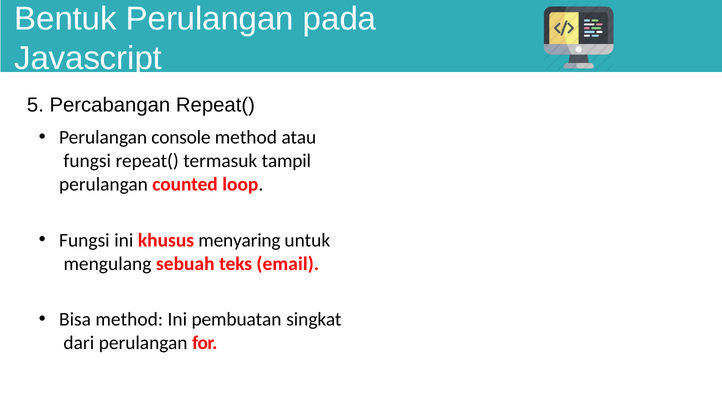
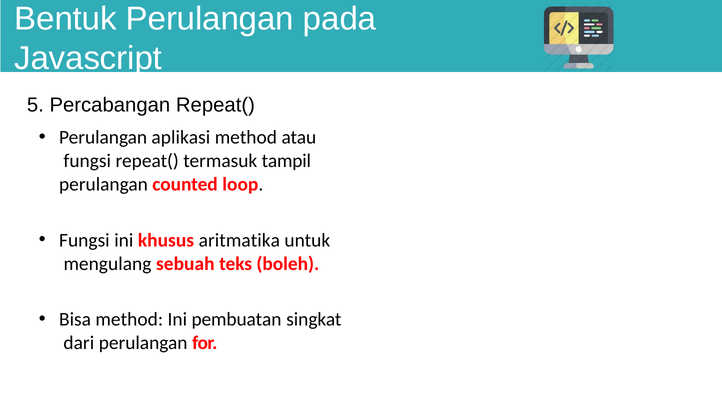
console: console -> aplikasi (181, 138)
menyaring: menyaring -> aritmatika (239, 240)
email: email -> boleh (288, 264)
